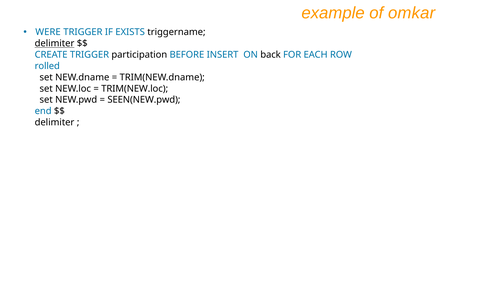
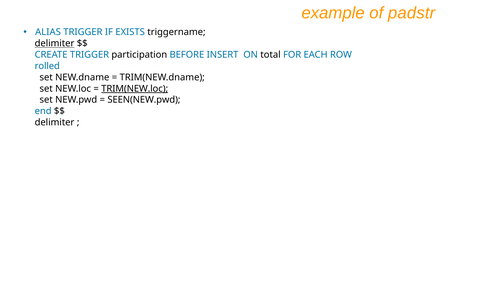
omkar: omkar -> padstr (412, 13)
WERE: WERE -> ALIAS (48, 32)
back: back -> total (271, 55)
TRIM(NEW.loc underline: none -> present (135, 89)
